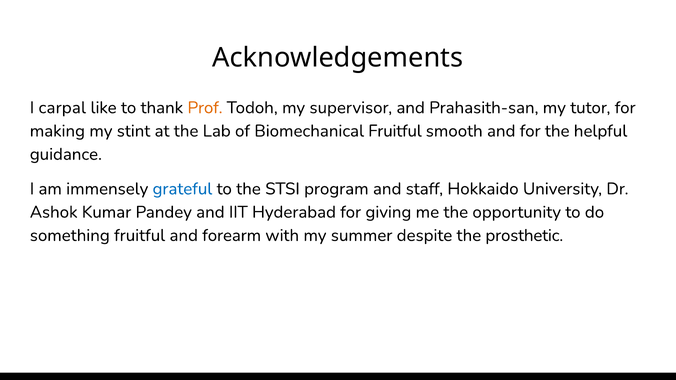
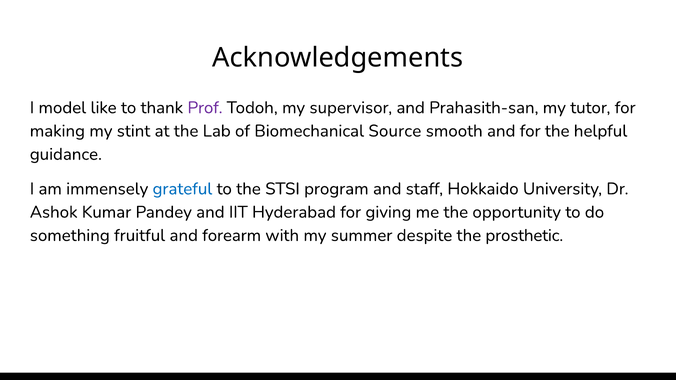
carpal: carpal -> model (62, 108)
Prof colour: orange -> purple (205, 108)
Biomechanical Fruitful: Fruitful -> Source (395, 131)
